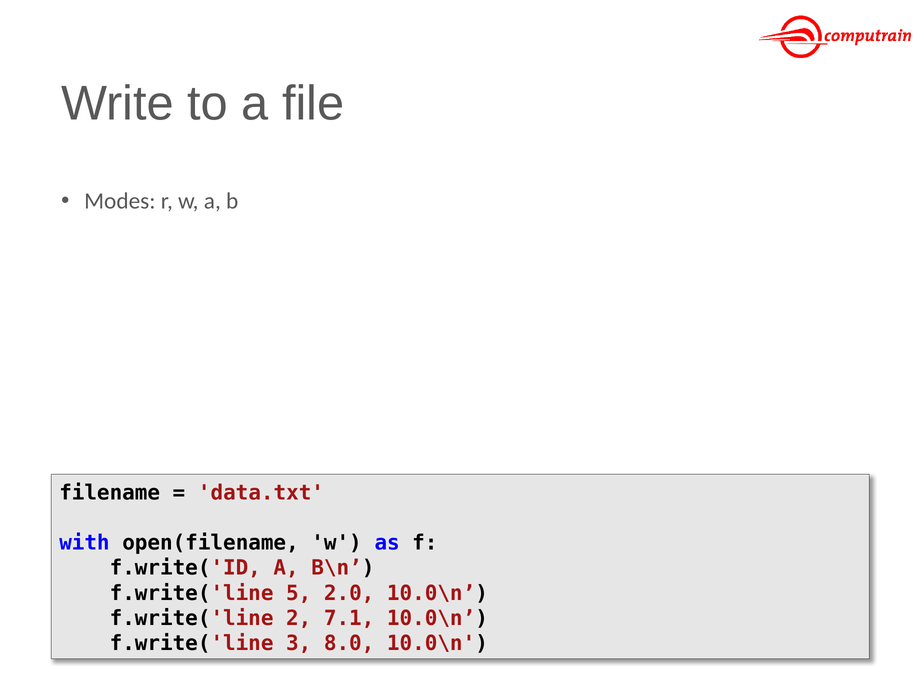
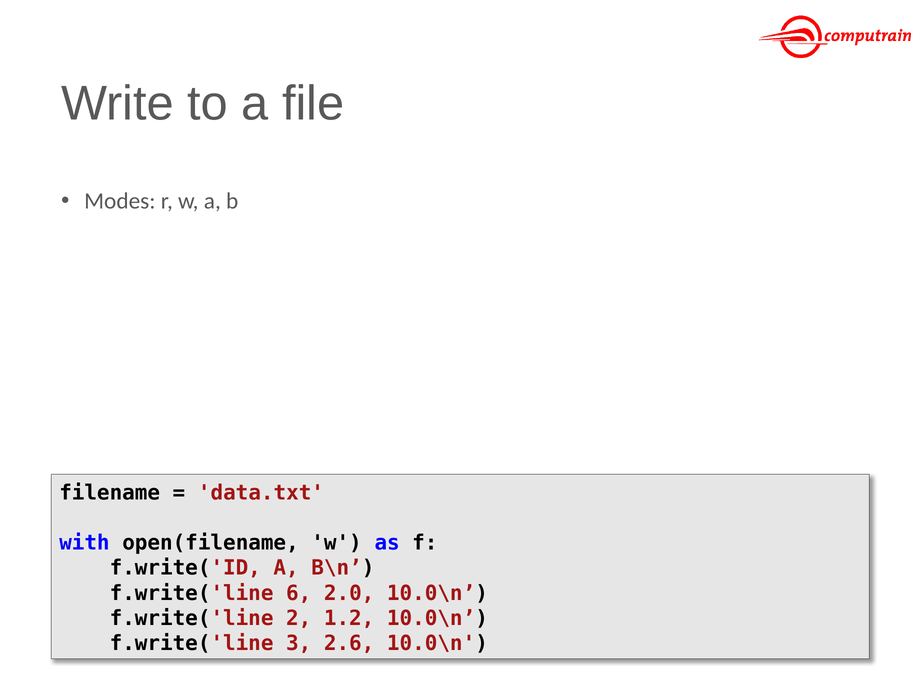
5: 5 -> 6 (299, 593)
7.1: 7.1 -> 1.2 (349, 618)
8.0: 8.0 -> 2.6 (349, 643)
